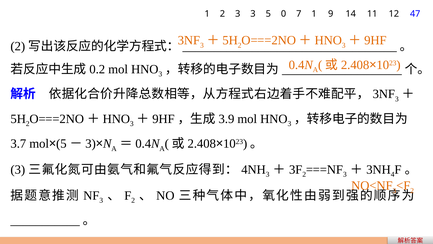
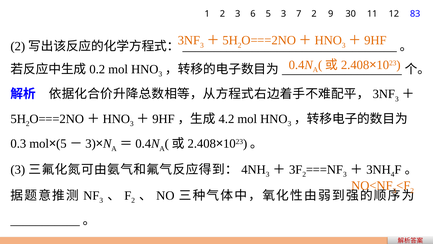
3 3: 3 -> 6 (253, 14)
5 0: 0 -> 3 (284, 14)
7 1: 1 -> 2 (314, 14)
14: 14 -> 30 (351, 14)
47: 47 -> 83 (415, 14)
3.9: 3.9 -> 4.2 (226, 119)
3.7: 3.7 -> 0.3 (18, 144)
